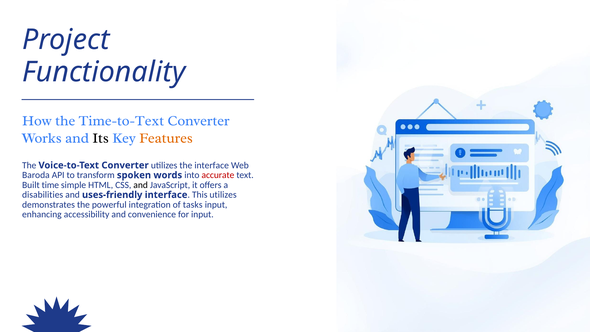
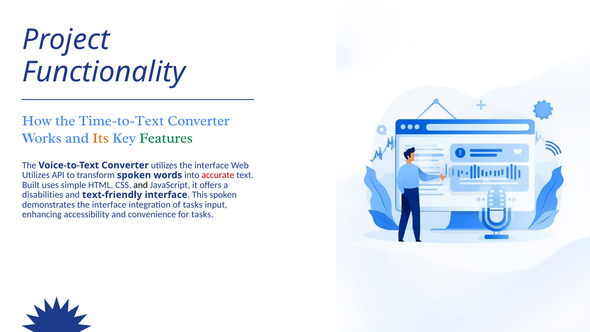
Its colour: black -> orange (101, 138)
Features colour: orange -> green (166, 138)
Baroda: Baroda -> Utilizes (36, 175)
time: time -> uses (50, 185)
uses-friendly: uses-friendly -> text-friendly (112, 195)
This utilizes: utilizes -> spoken (223, 195)
demonstrates the powerful: powerful -> interface (109, 205)
for input: input -> tasks (202, 214)
